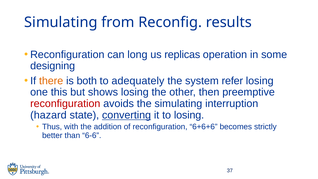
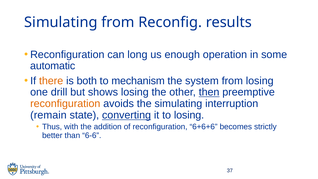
replicas: replicas -> enough (182, 54)
designing: designing -> automatic (53, 66)
adequately: adequately -> mechanism (138, 81)
system refer: refer -> from (232, 81)
this: this -> drill (59, 92)
then underline: none -> present (209, 92)
reconfiguration colour: red -> orange (65, 104)
hazard: hazard -> remain (48, 115)
